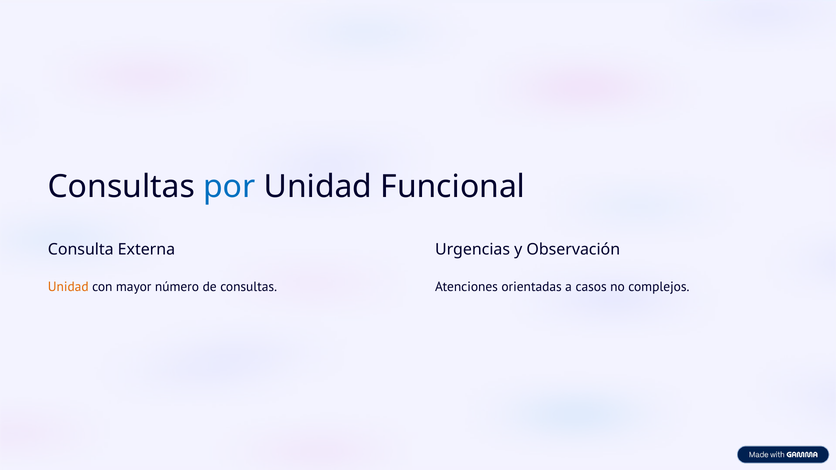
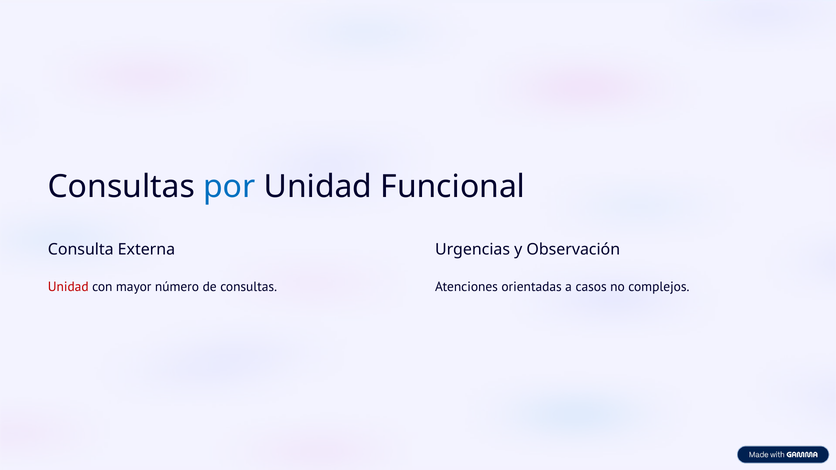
Unidad colour: orange -> red (68, 287)
